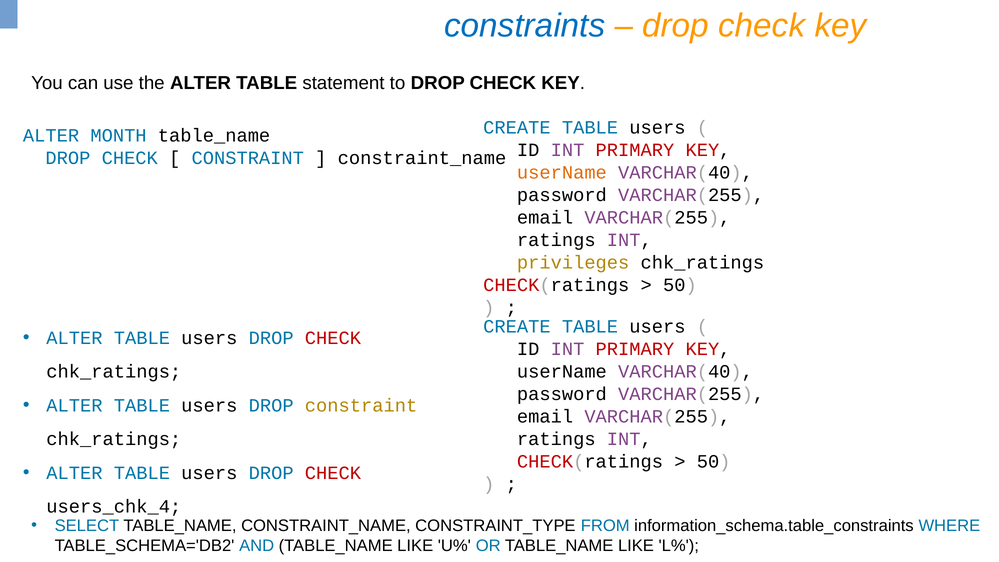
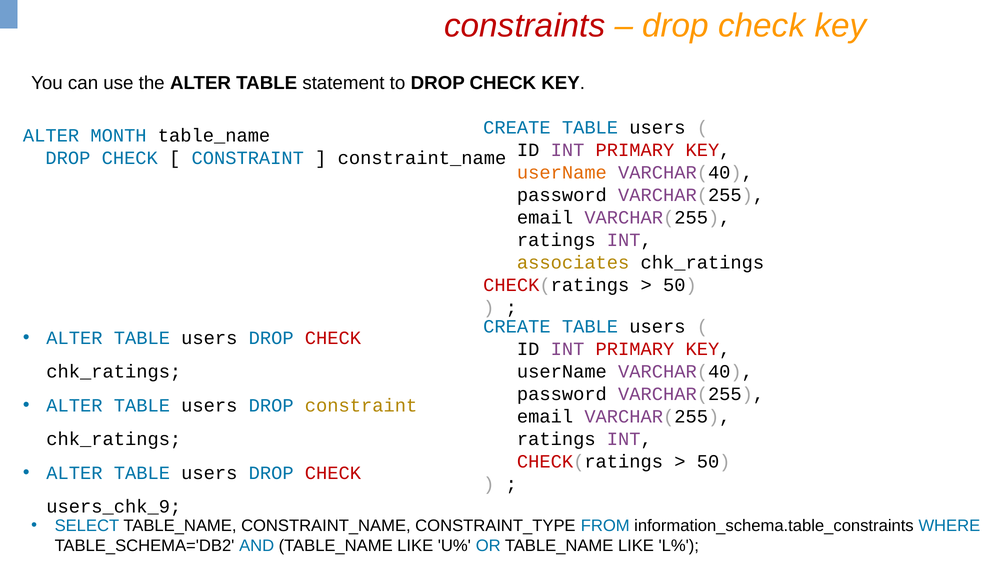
constraints colour: blue -> red (525, 26)
privileges: privileges -> associates (573, 262)
users_chk_4: users_chk_4 -> users_chk_9 (114, 506)
